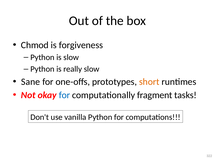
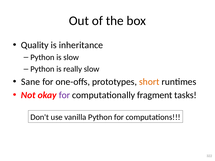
Chmod: Chmod -> Quality (35, 45)
forgiveness: forgiveness -> inheritance (81, 45)
for colour: blue -> purple (64, 95)
